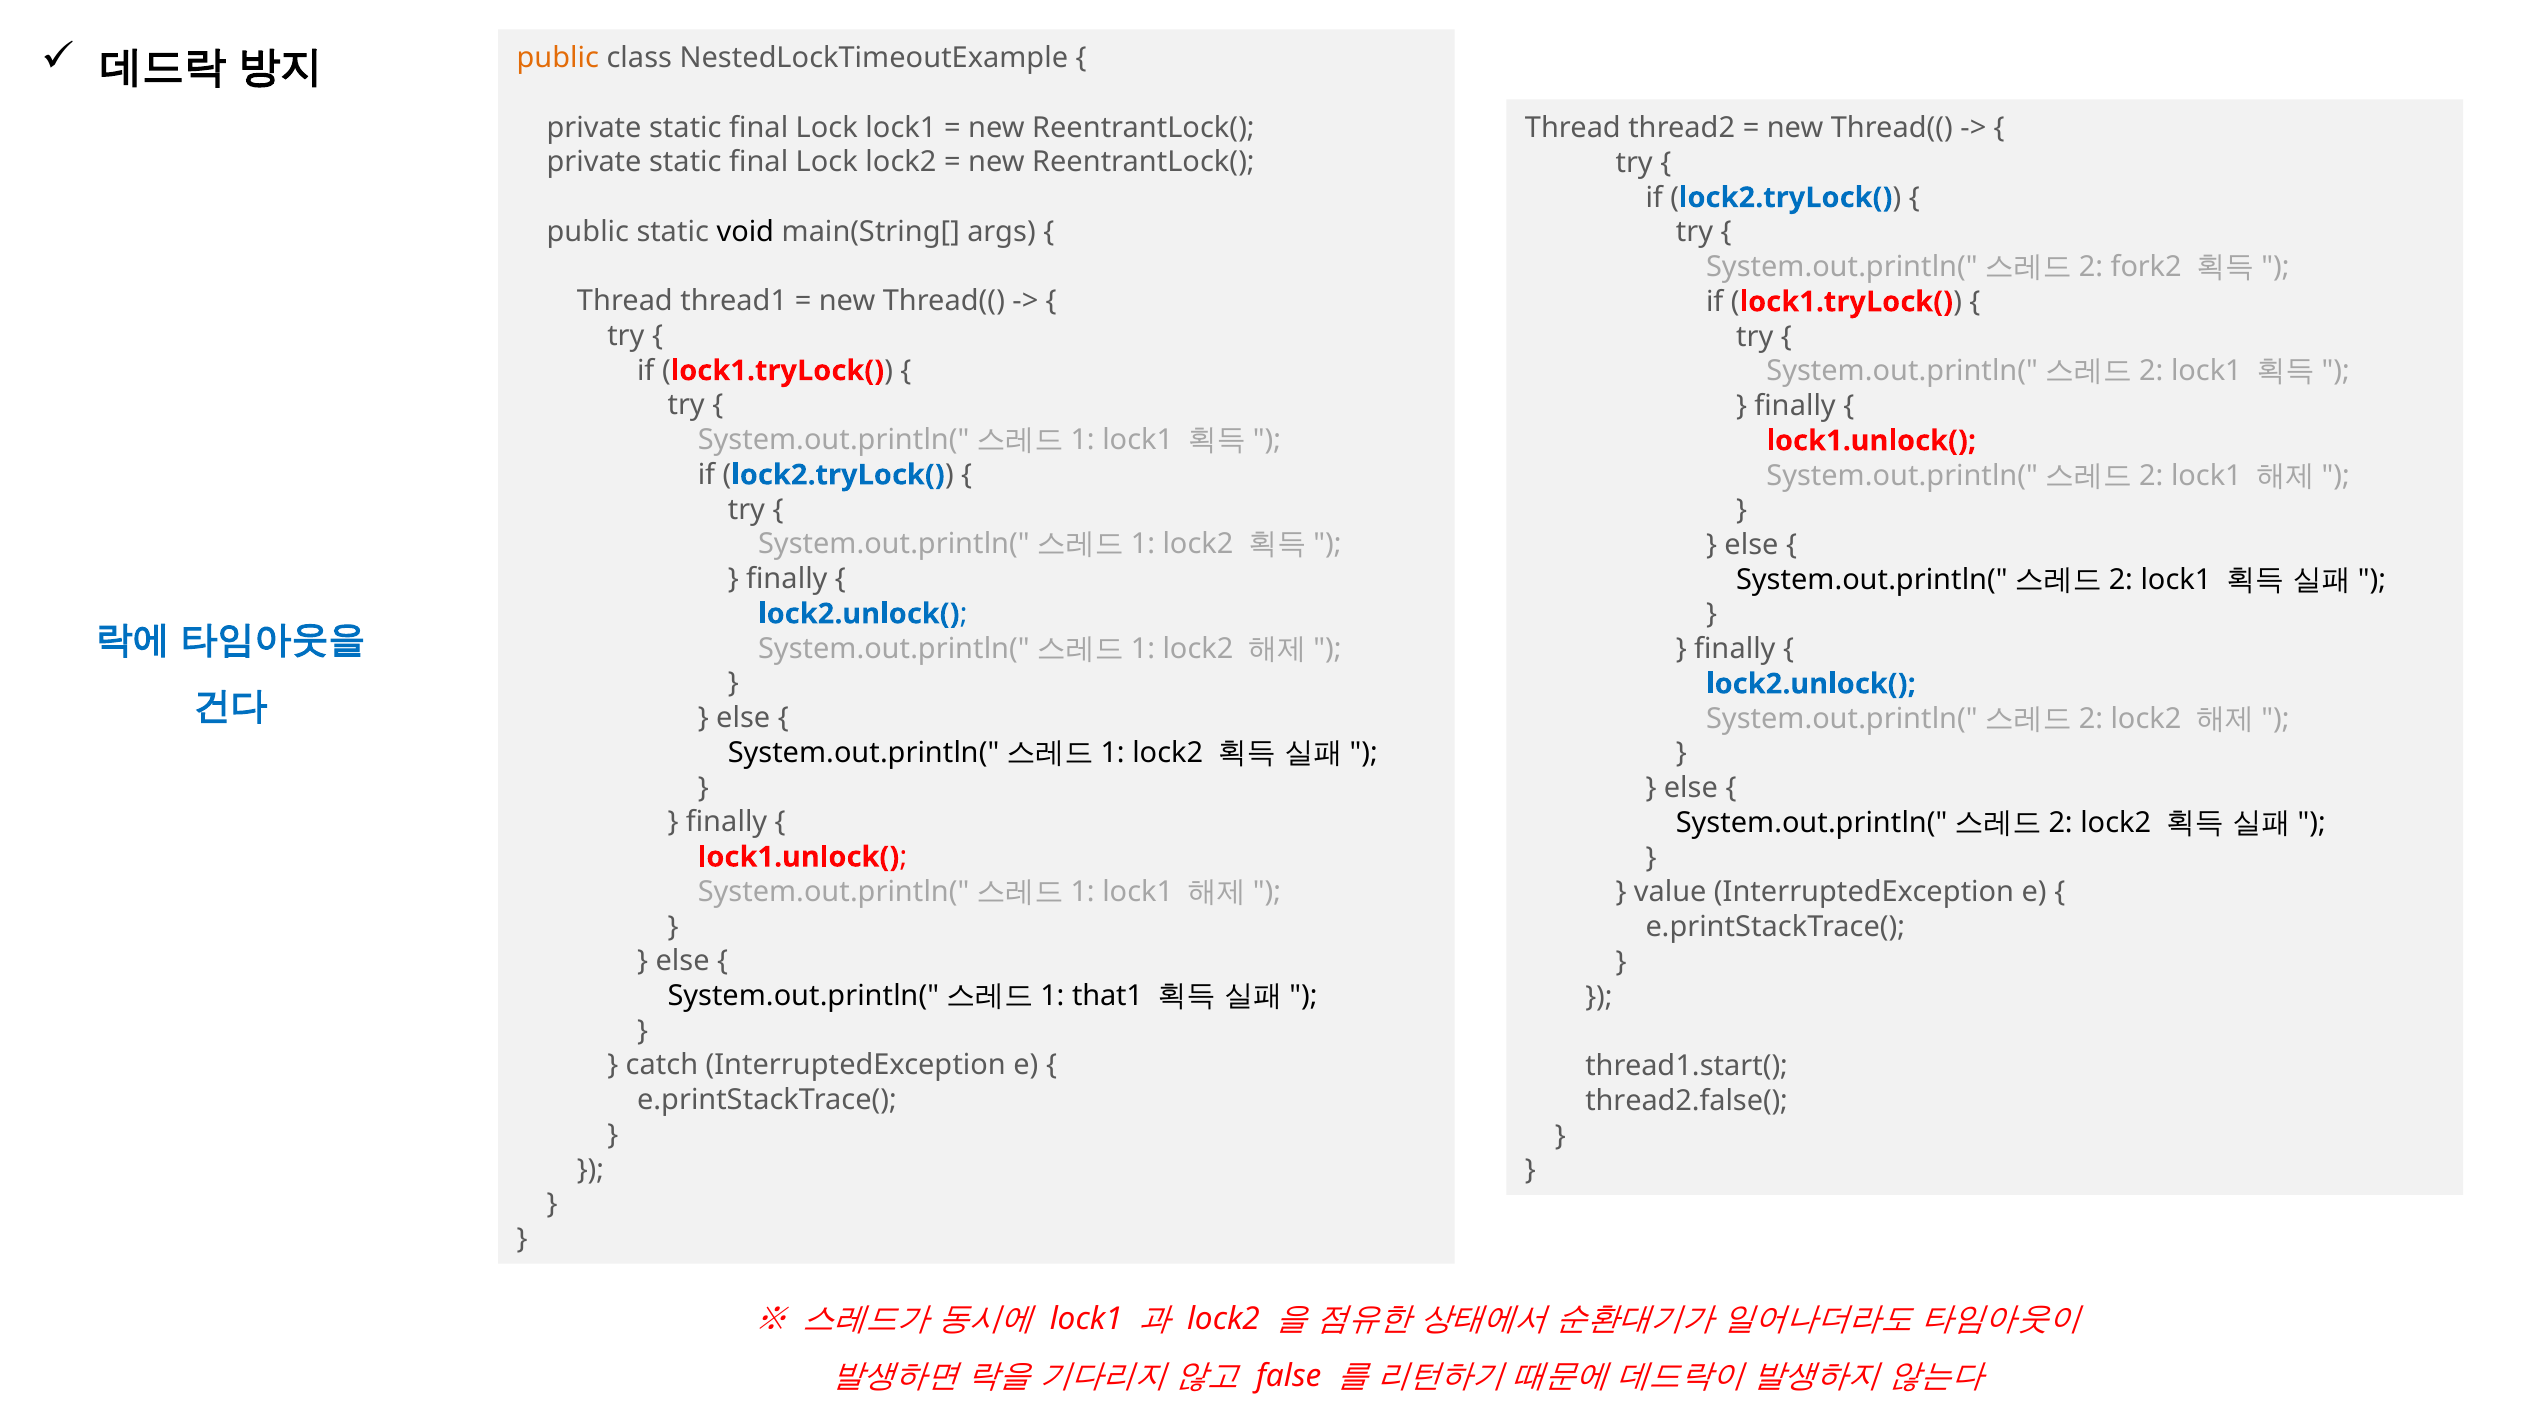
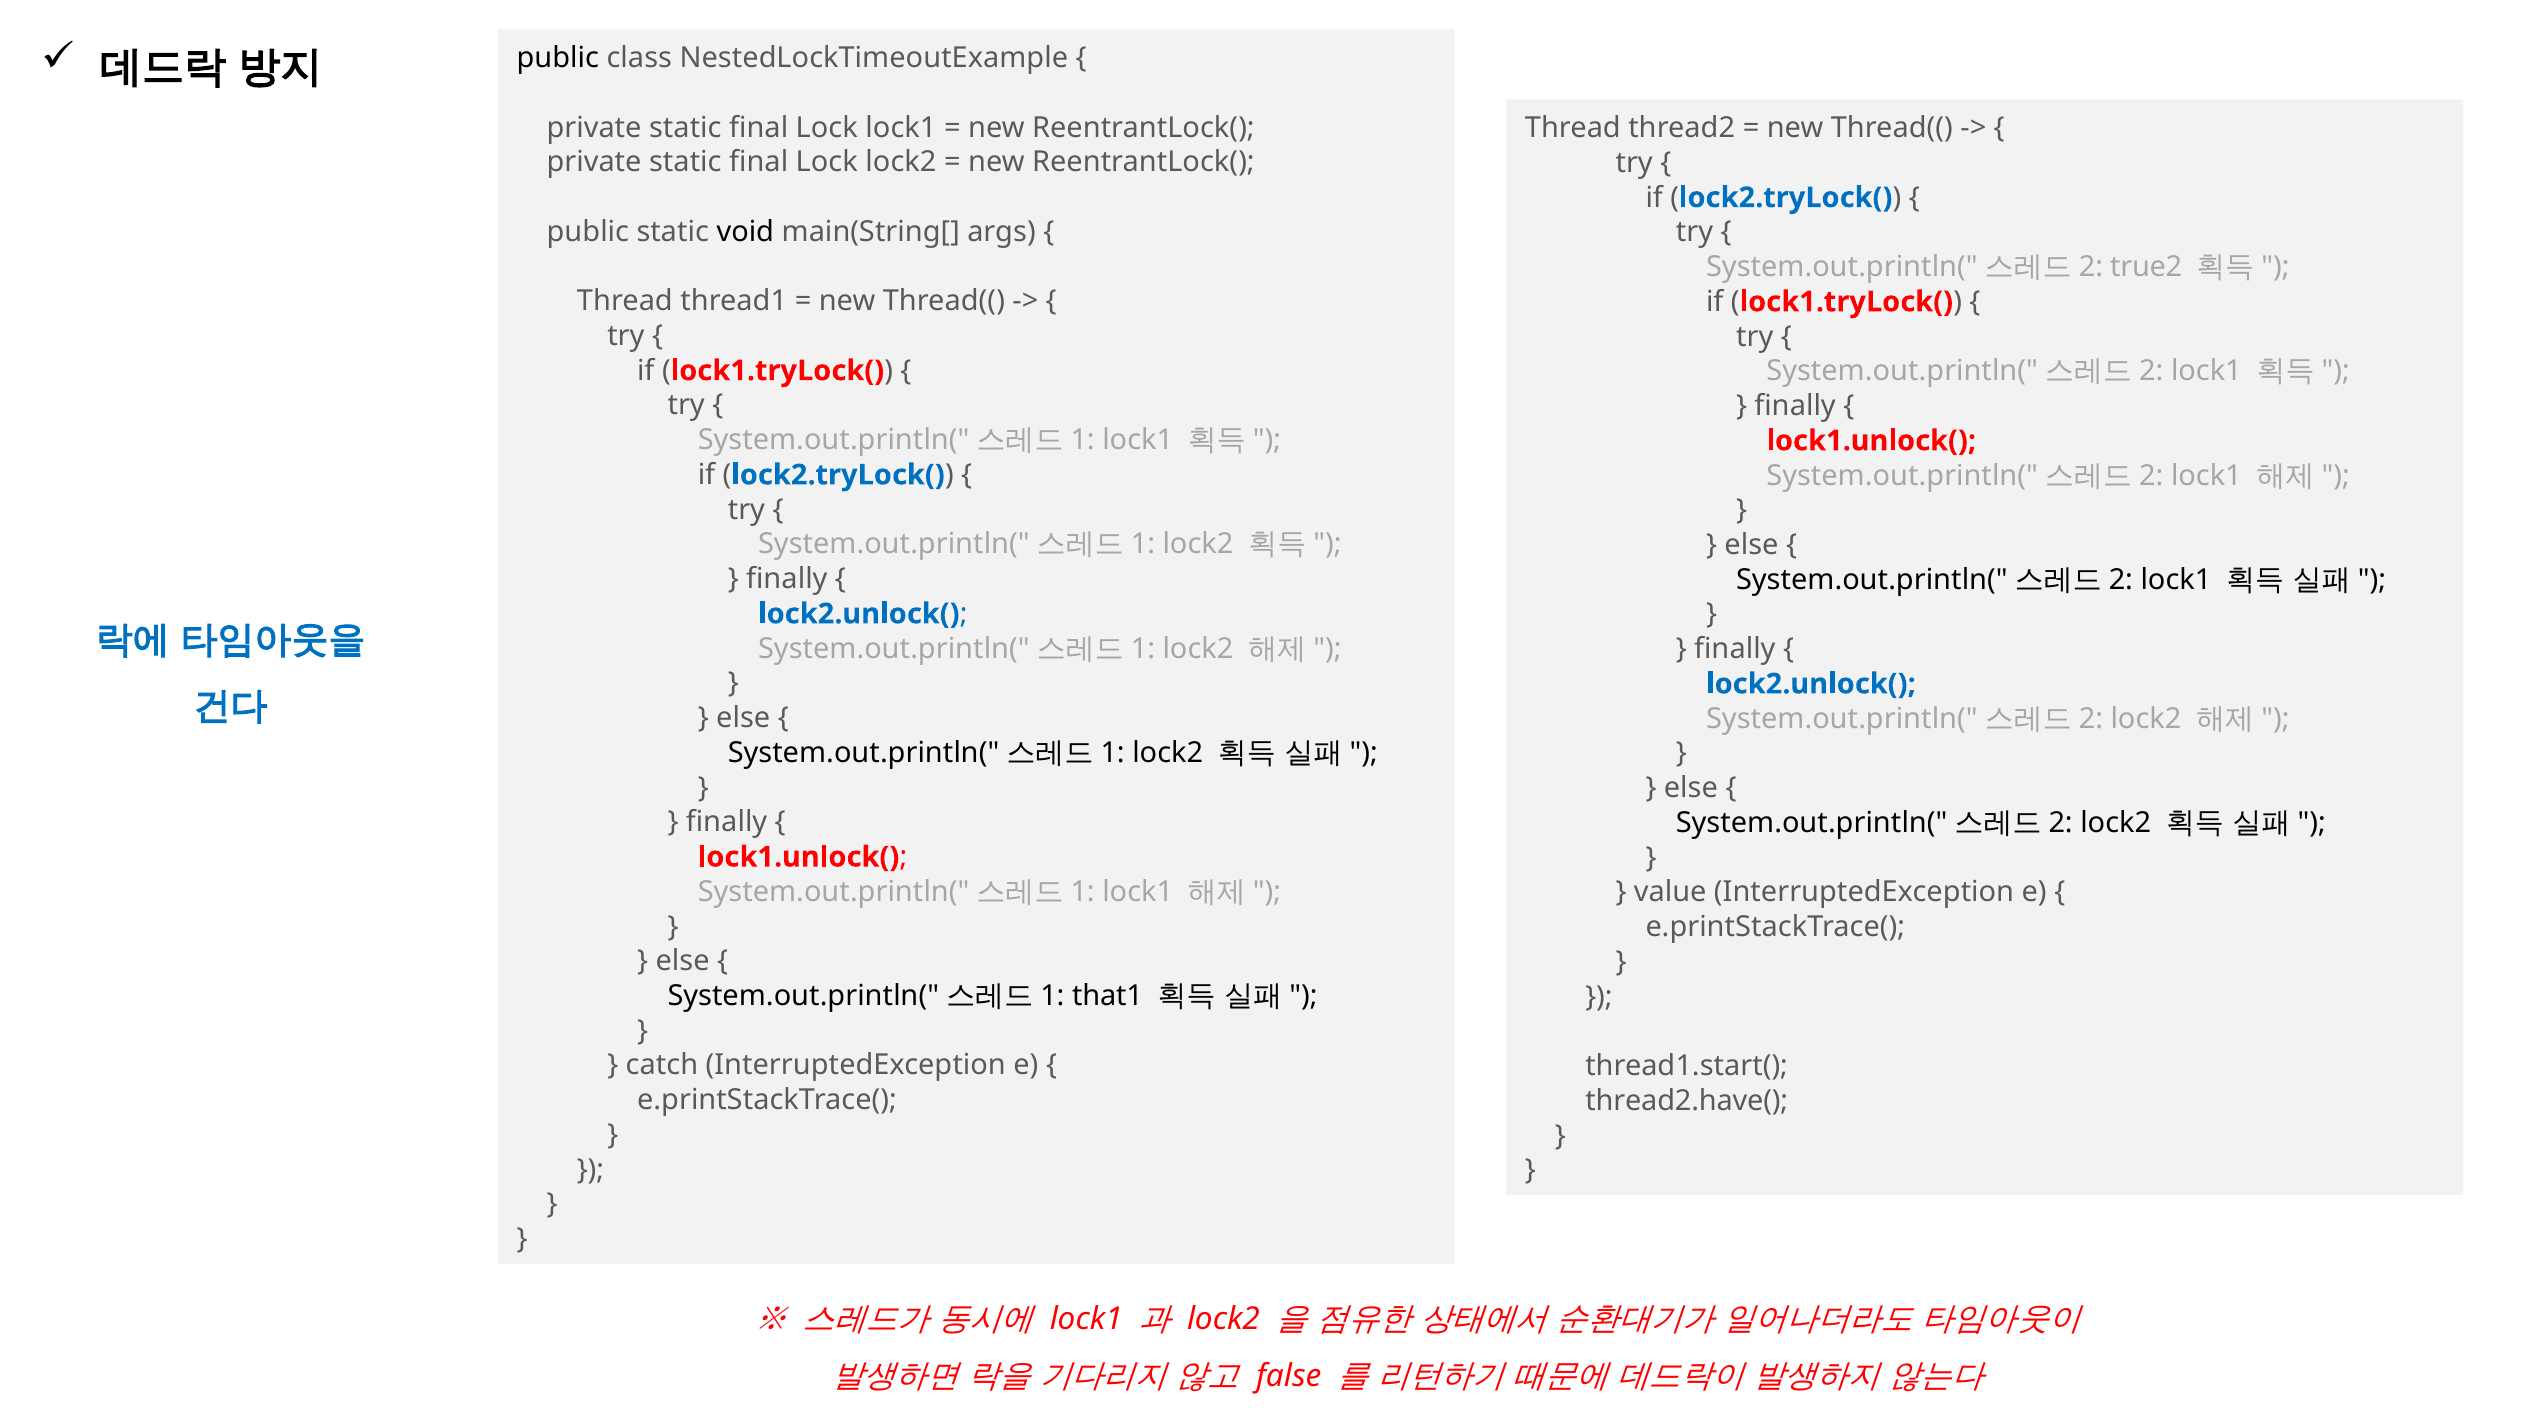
public colour: orange -> black (558, 58)
fork2: fork2 -> true2 (2146, 267)
thread2.false(: thread2.false( -> thread2.have( (1687, 1101)
